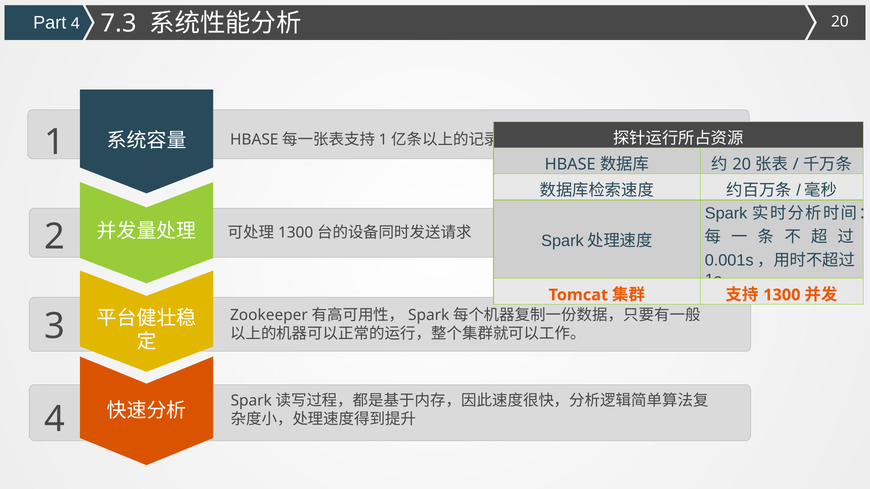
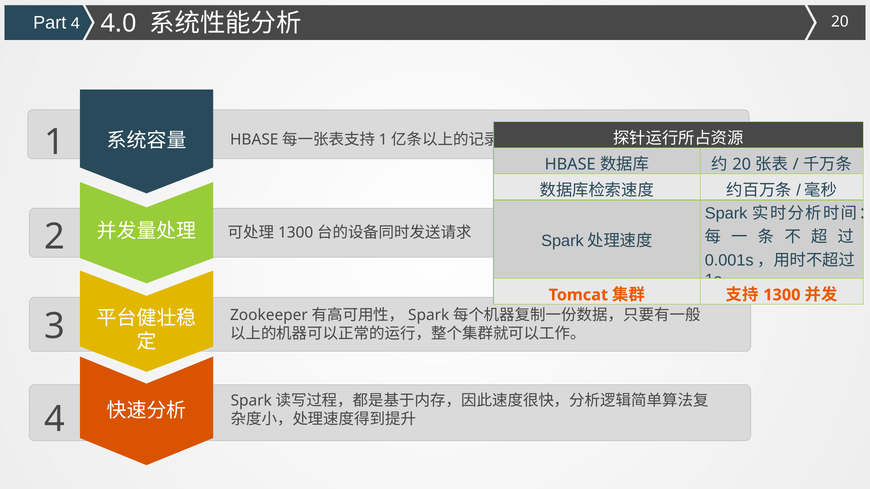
7.3: 7.3 -> 4.0 (119, 23)
